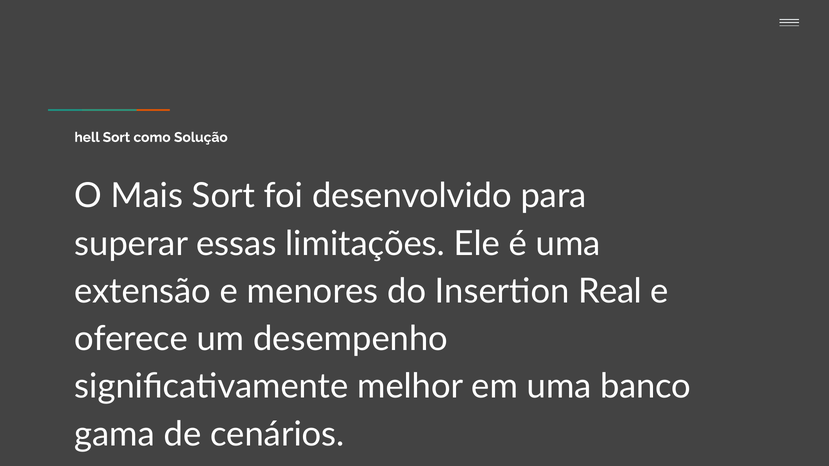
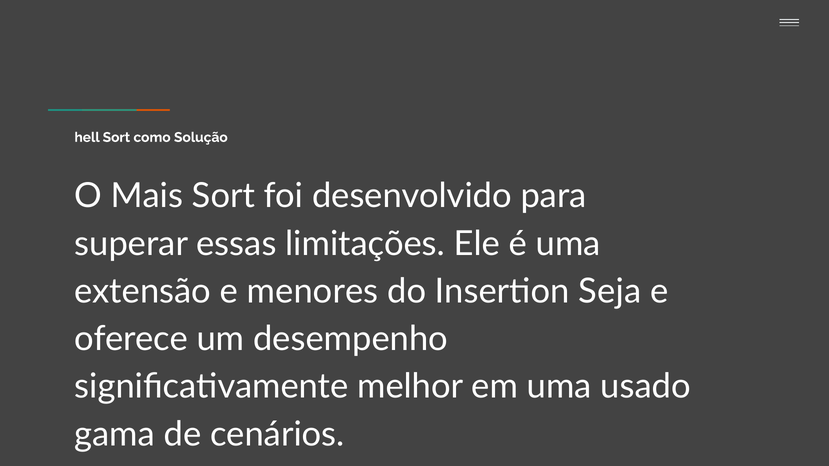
Real: Real -> Seja (610, 292)
banco: banco -> usado (646, 387)
